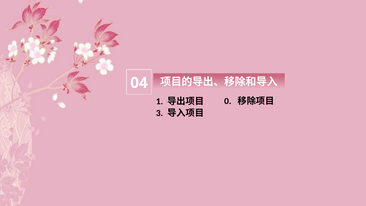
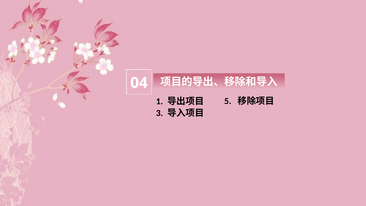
0: 0 -> 5 (228, 101)
